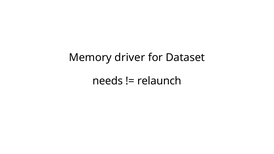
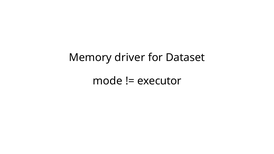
needs: needs -> mode (108, 81)
relaunch: relaunch -> executor (159, 81)
